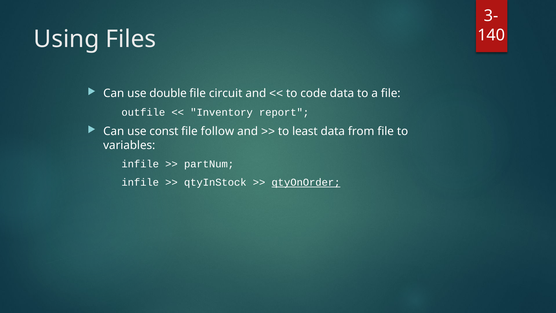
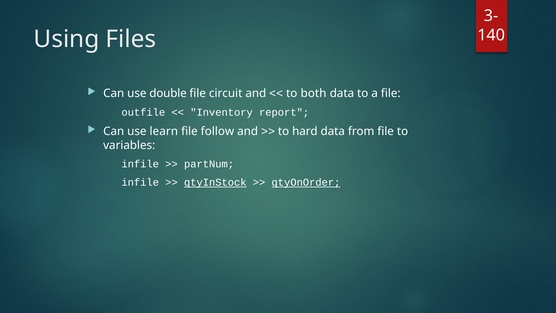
code: code -> both (314, 93)
const: const -> learn (164, 131)
least: least -> hard (305, 131)
qtyInStock underline: none -> present (215, 182)
